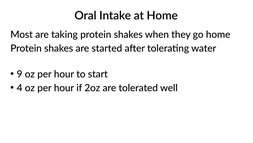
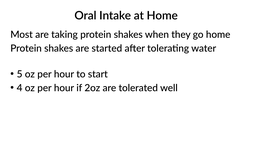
9: 9 -> 5 (20, 74)
